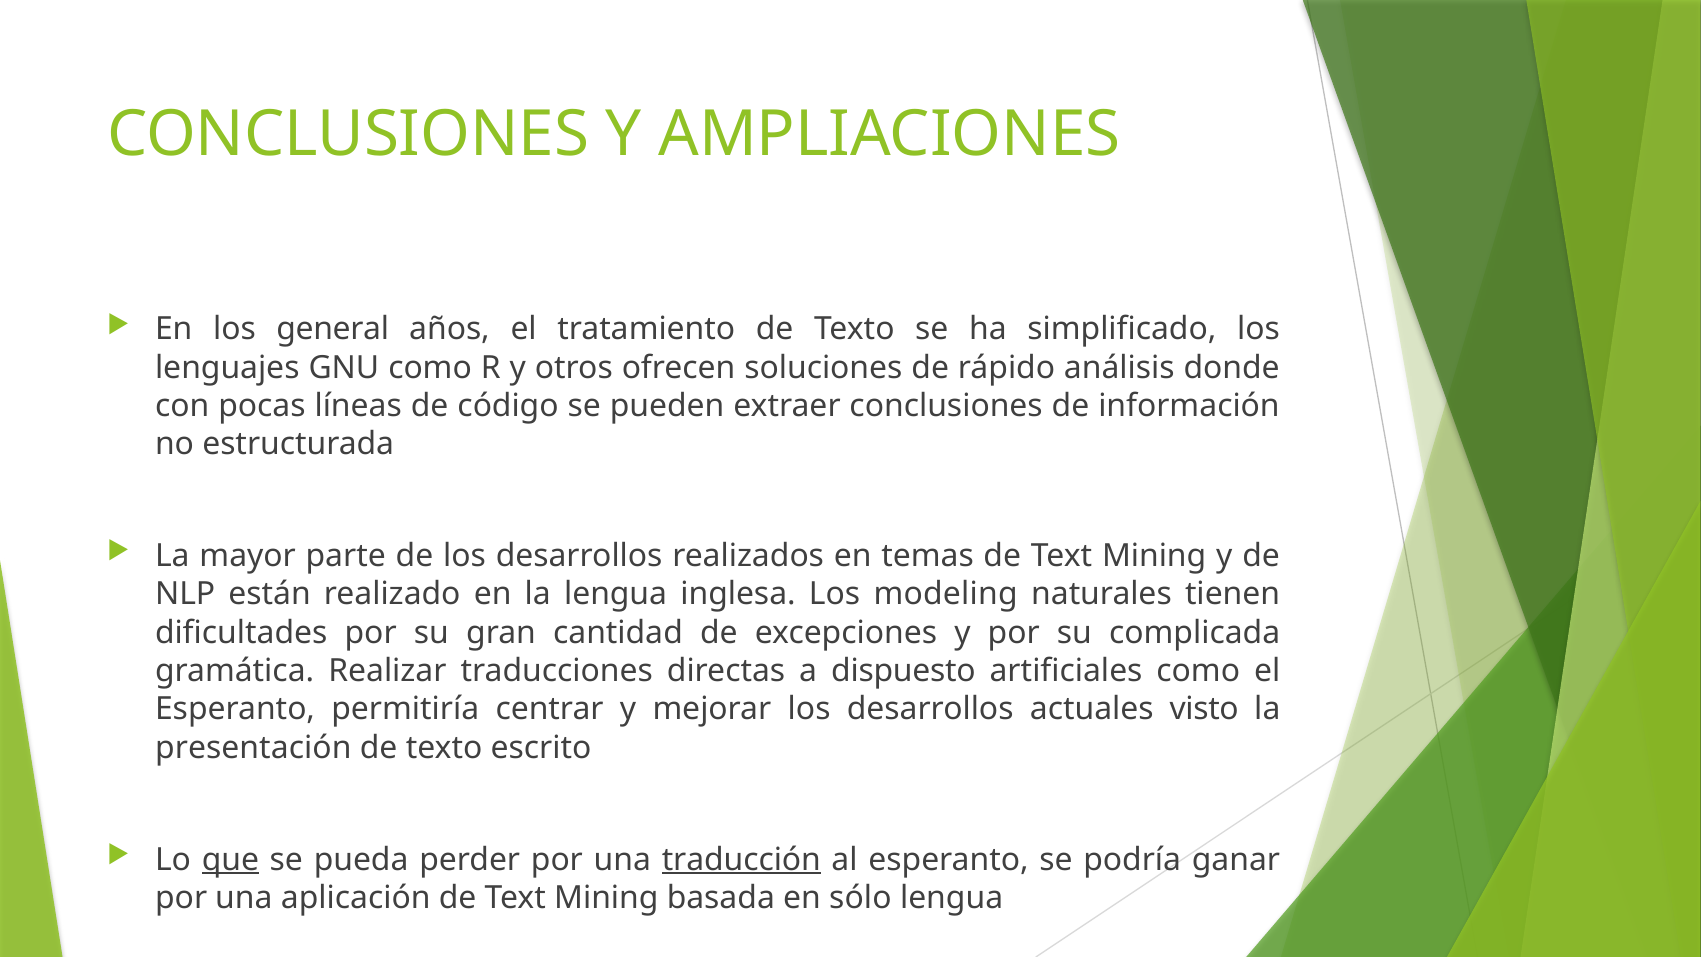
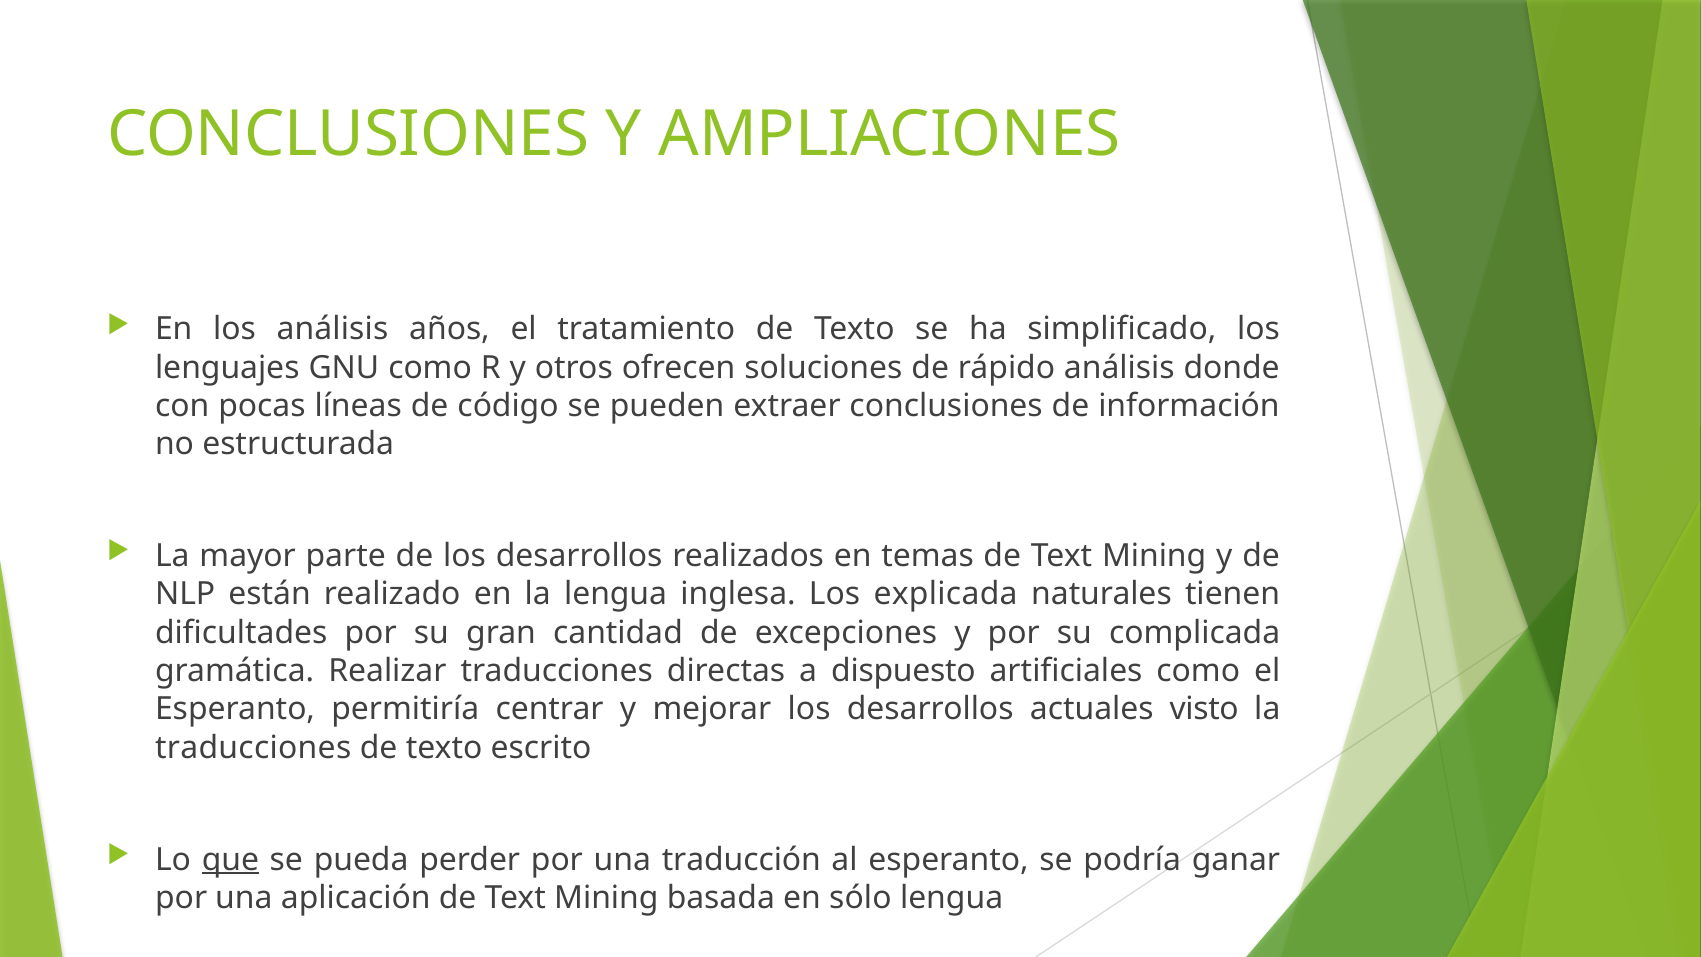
los general: general -> análisis (332, 329)
modeling: modeling -> explicada (946, 594)
presentación: presentación -> traducciones (253, 747)
traducción underline: present -> none (741, 859)
